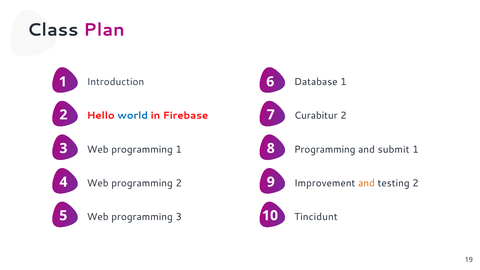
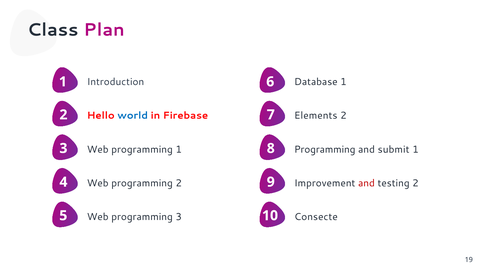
Curabitur: Curabitur -> Elements (316, 116)
and colour: orange -> red (366, 183)
Tincidunt: Tincidunt -> Consecte (316, 217)
